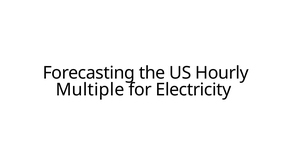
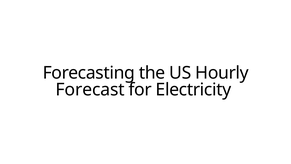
Multiple: Multiple -> Forecast (90, 90)
